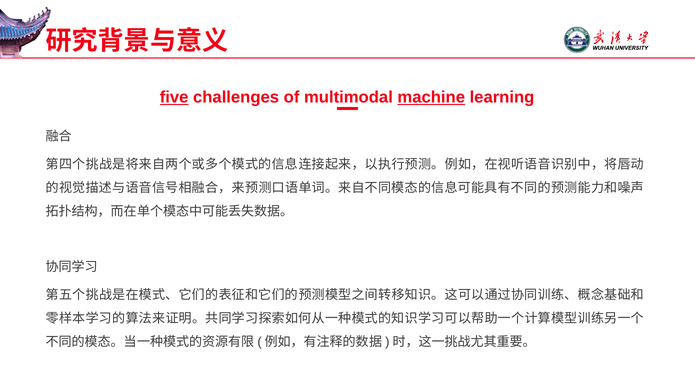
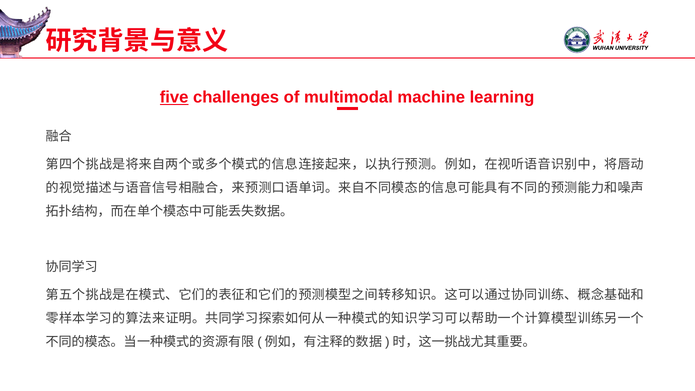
machine underline: present -> none (431, 97)
